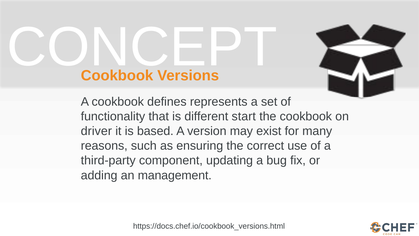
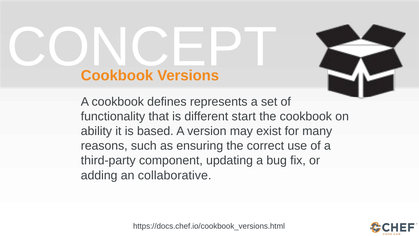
driver: driver -> ability (96, 131)
management: management -> collaborative (175, 175)
